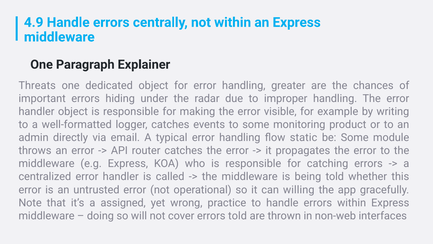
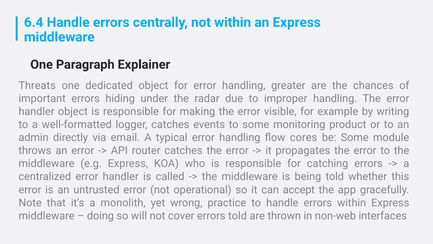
4.9: 4.9 -> 6.4 (34, 22)
static: static -> cores (304, 137)
willing: willing -> accept (299, 189)
assigned: assigned -> monolith (123, 202)
